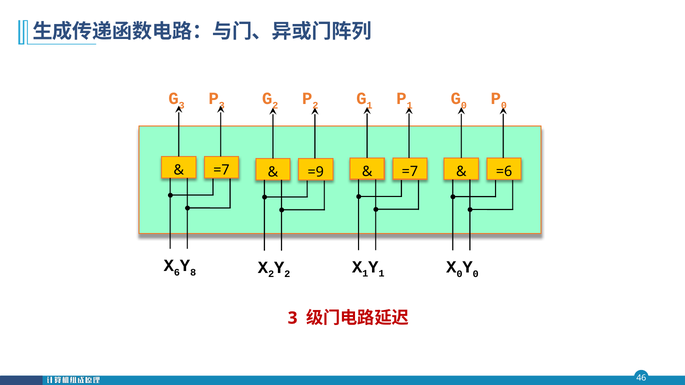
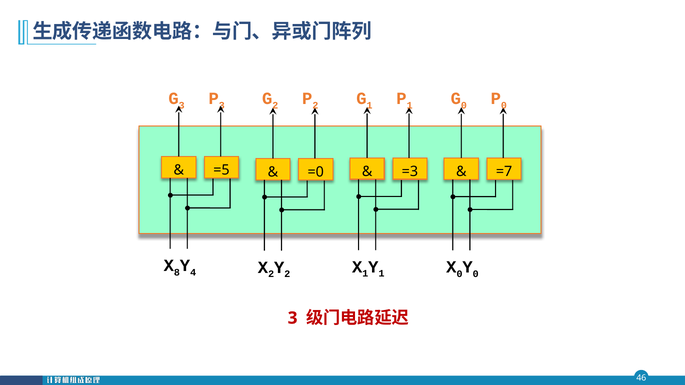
=7: =7 -> =5 (222, 170)
=7: =7 -> =3 (410, 171)
=6: =6 -> =7 (504, 172)
=9: =9 -> =0 (316, 172)
6: 6 -> 8 (177, 273)
8: 8 -> 4 (193, 273)
